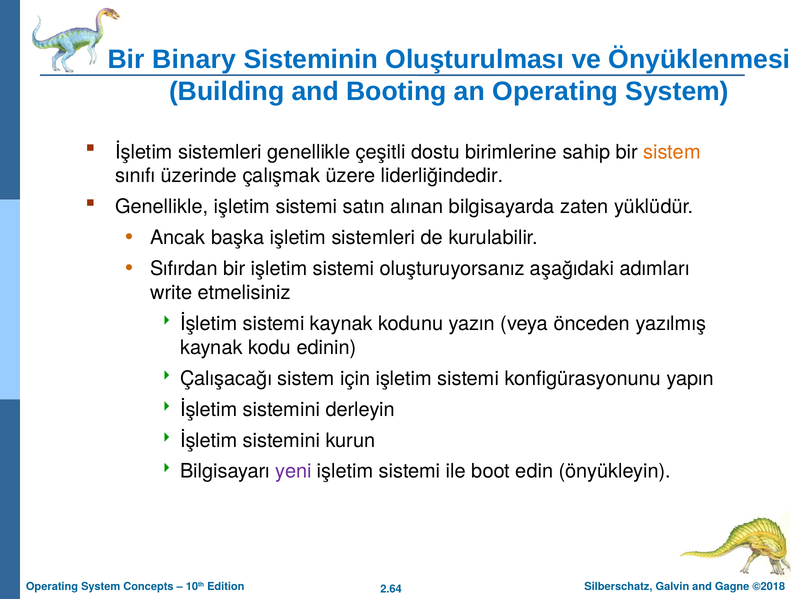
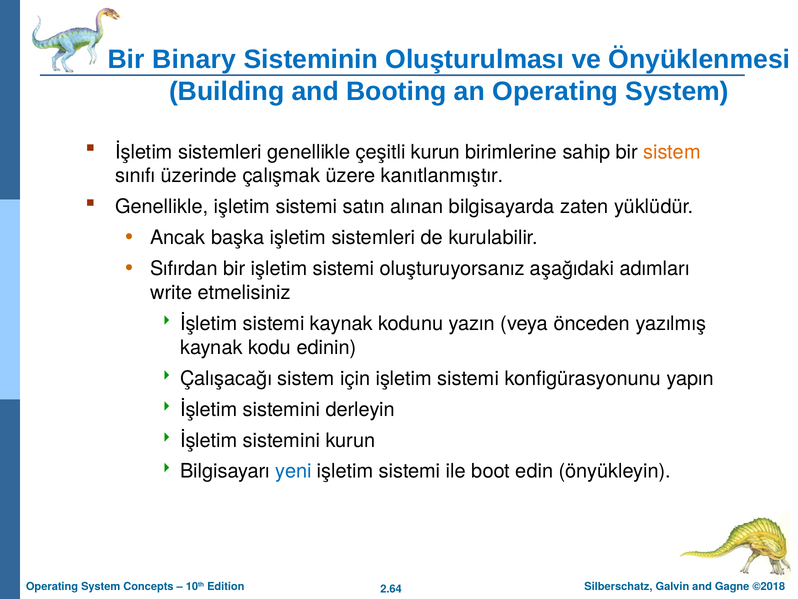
çeşitli dostu: dostu -> kurun (436, 152)
liderliğindedir: liderliğindedir -> kanıtlanmıştır (442, 176)
yeni colour: purple -> blue (294, 471)
